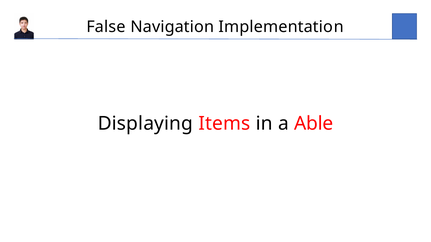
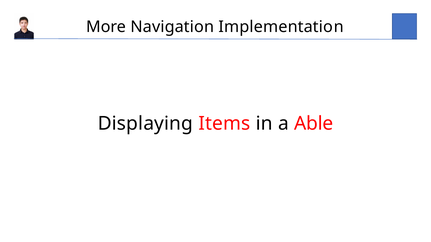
False: False -> More (106, 27)
